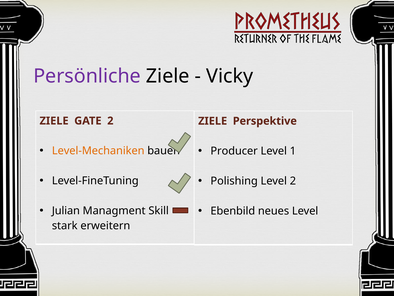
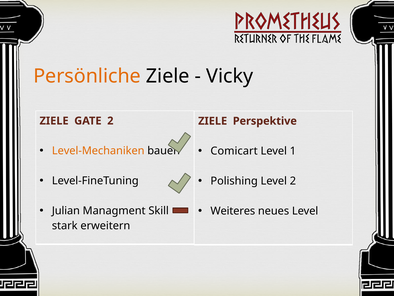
Persönliche colour: purple -> orange (87, 76)
Producer: Producer -> Comicart (234, 151)
Ebenbild: Ebenbild -> Weiteres (233, 211)
